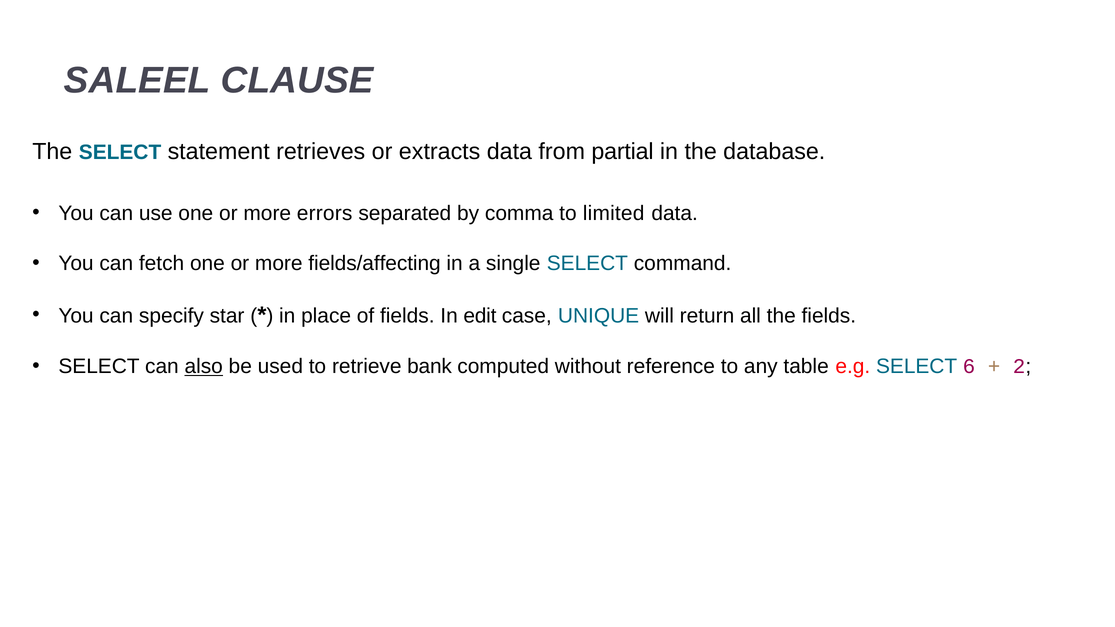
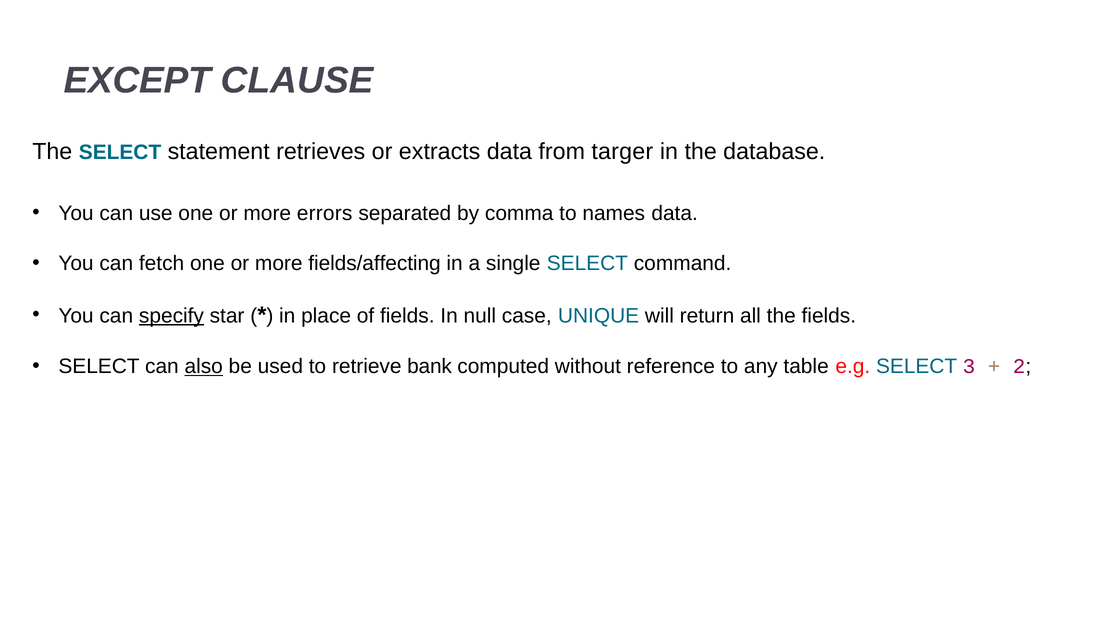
SALEEL: SALEEL -> EXCEPT (137, 81)
partial: partial -> targer (622, 151)
limited: limited -> names (614, 213)
specify underline: none -> present (171, 316)
edit: edit -> null (480, 316)
6: 6 -> 3 (969, 367)
